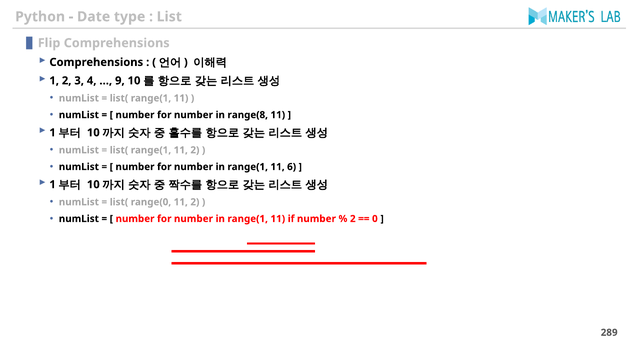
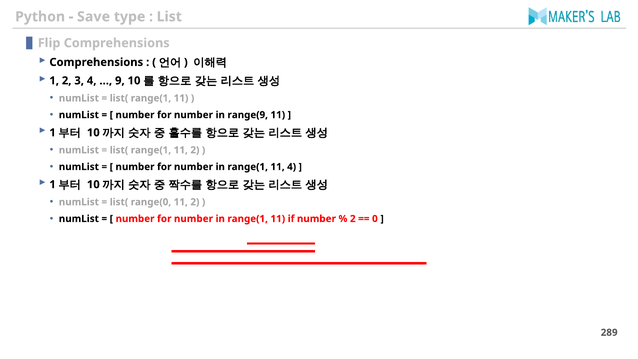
Date: Date -> Save (94, 17)
range(8: range(8 -> range(9 (248, 115)
11 6: 6 -> 4 (292, 167)
